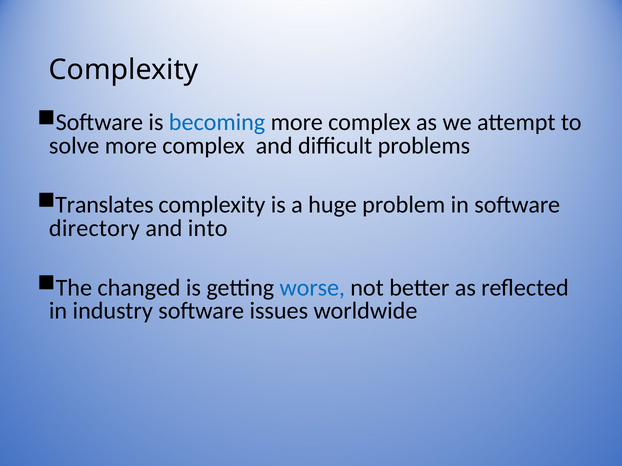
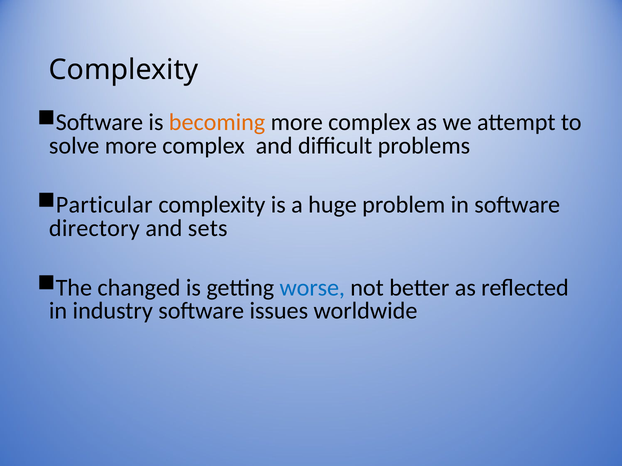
becoming colour: blue -> orange (217, 123)
Translates: Translates -> Particular (104, 205)
into: into -> sets (208, 228)
